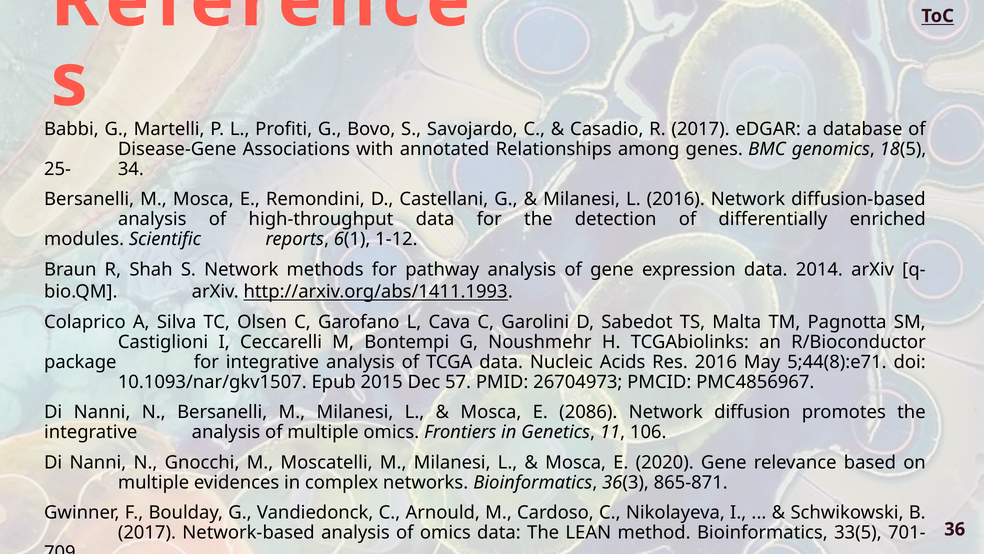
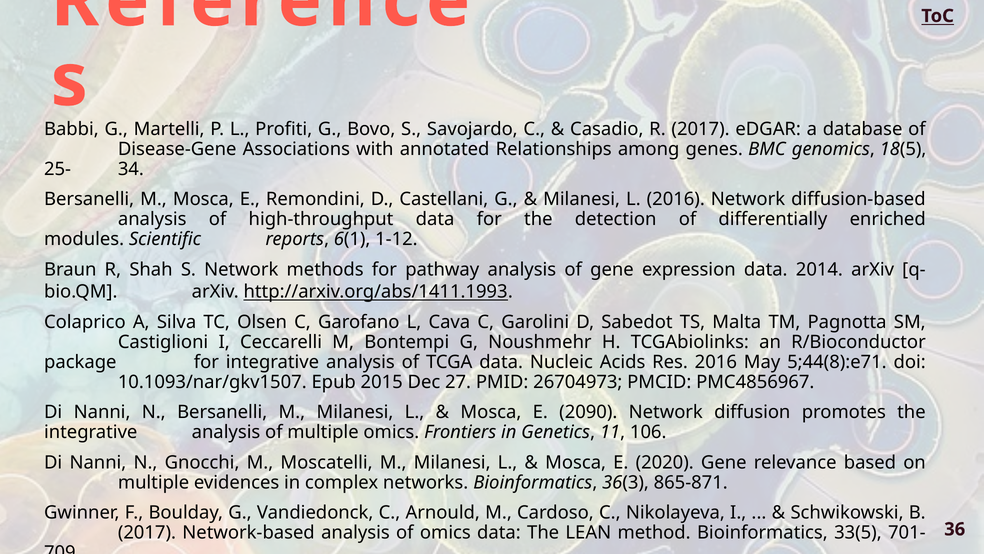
57: 57 -> 27 (458, 382)
2086: 2086 -> 2090 (588, 412)
